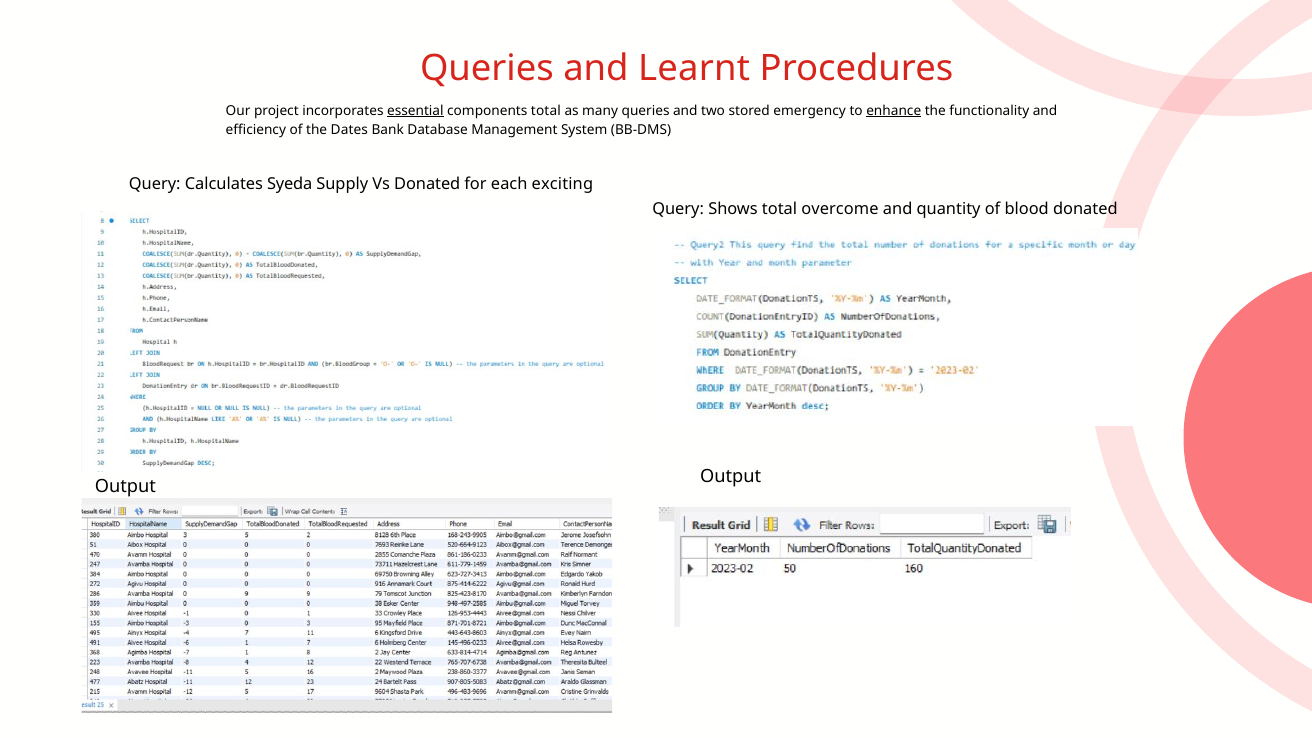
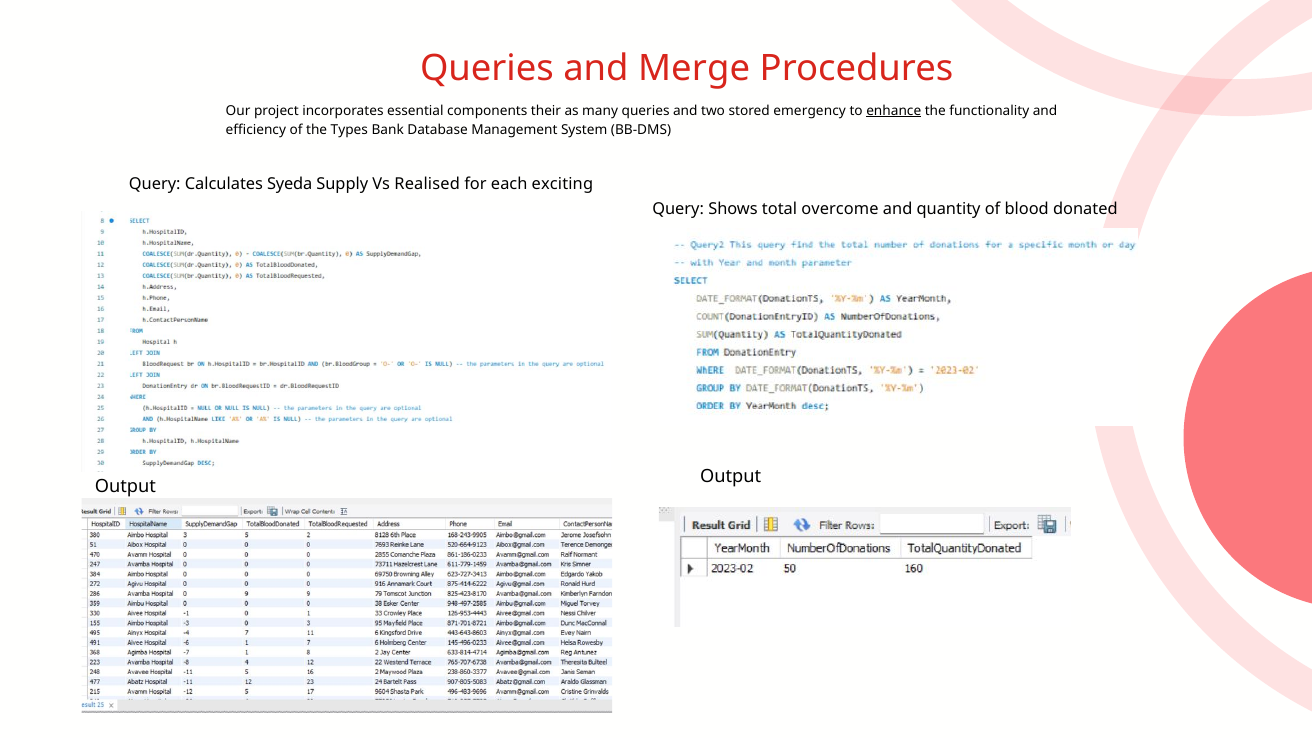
Learnt: Learnt -> Merge (694, 68)
essential underline: present -> none (415, 111)
components total: total -> their (546, 111)
Dates: Dates -> Types (349, 130)
Vs Donated: Donated -> Realised (427, 184)
